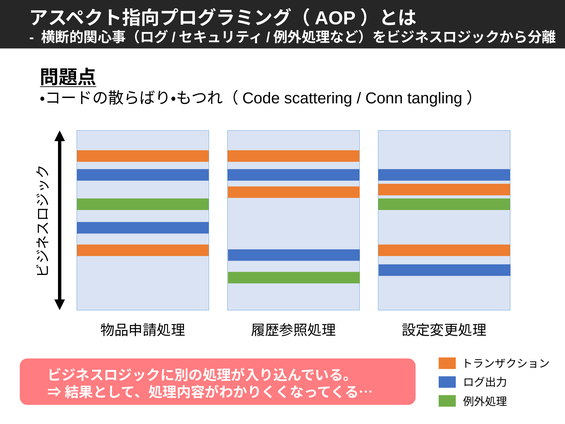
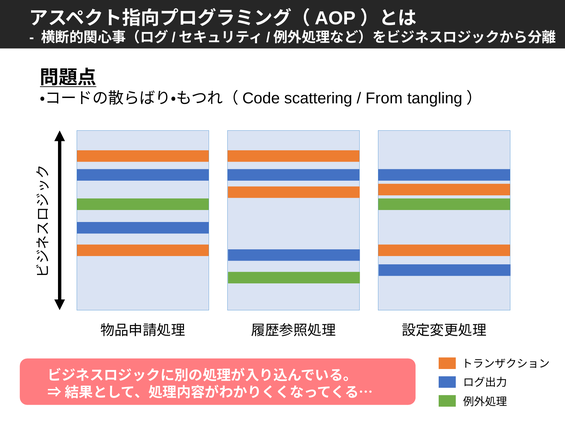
Conn: Conn -> From (384, 98)
